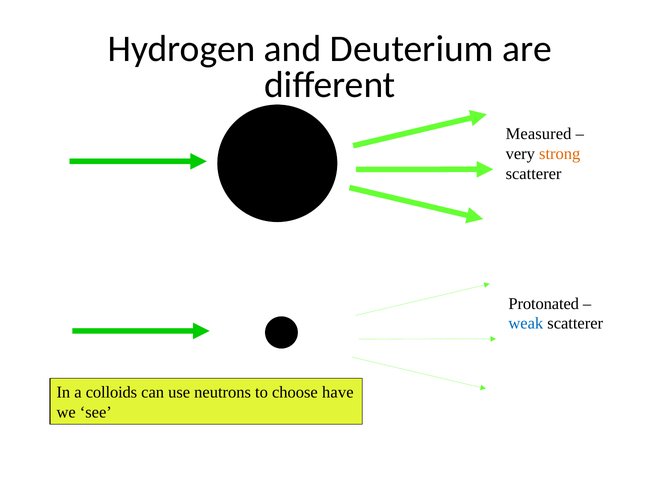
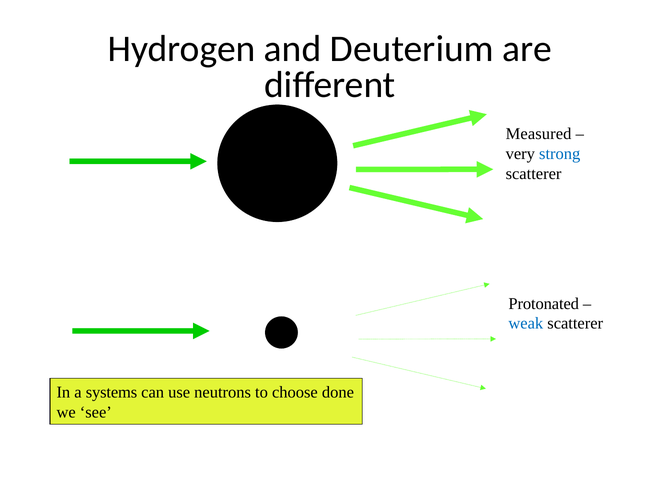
strong colour: orange -> blue (560, 154)
colloids: colloids -> systems (111, 393)
have: have -> done (338, 393)
